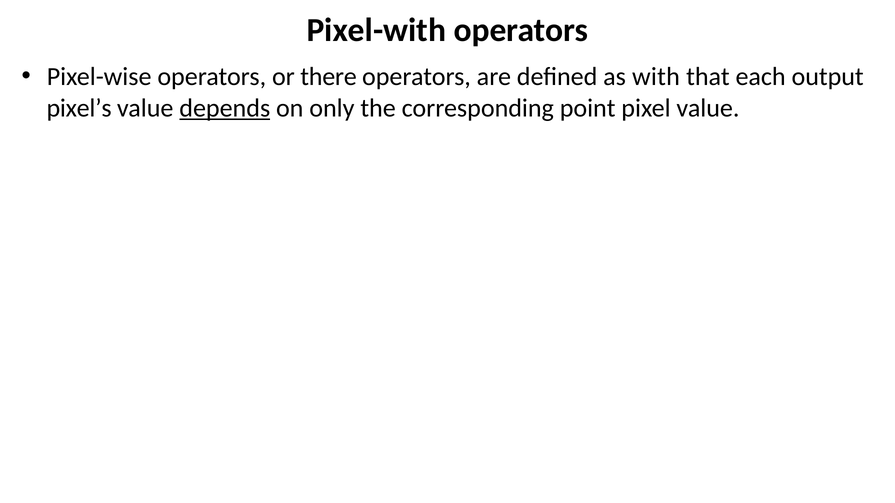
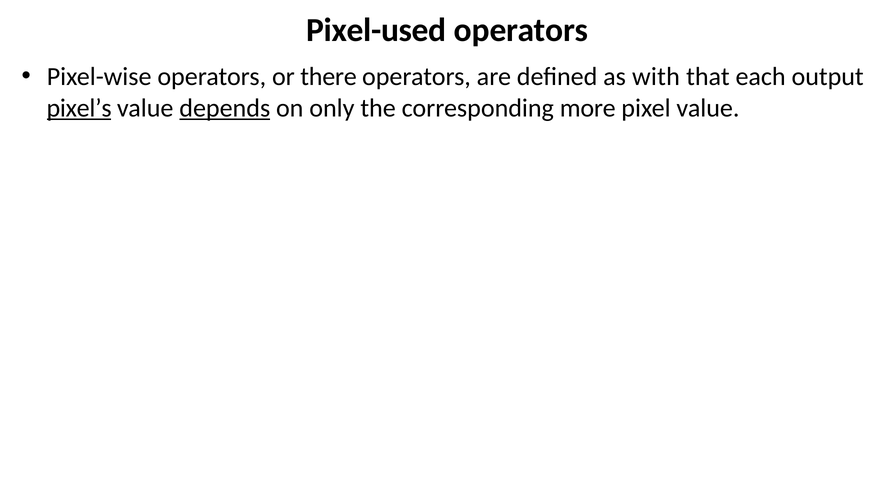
Pixel-with: Pixel-with -> Pixel-used (376, 30)
pixel’s underline: none -> present (79, 108)
point: point -> more (588, 108)
